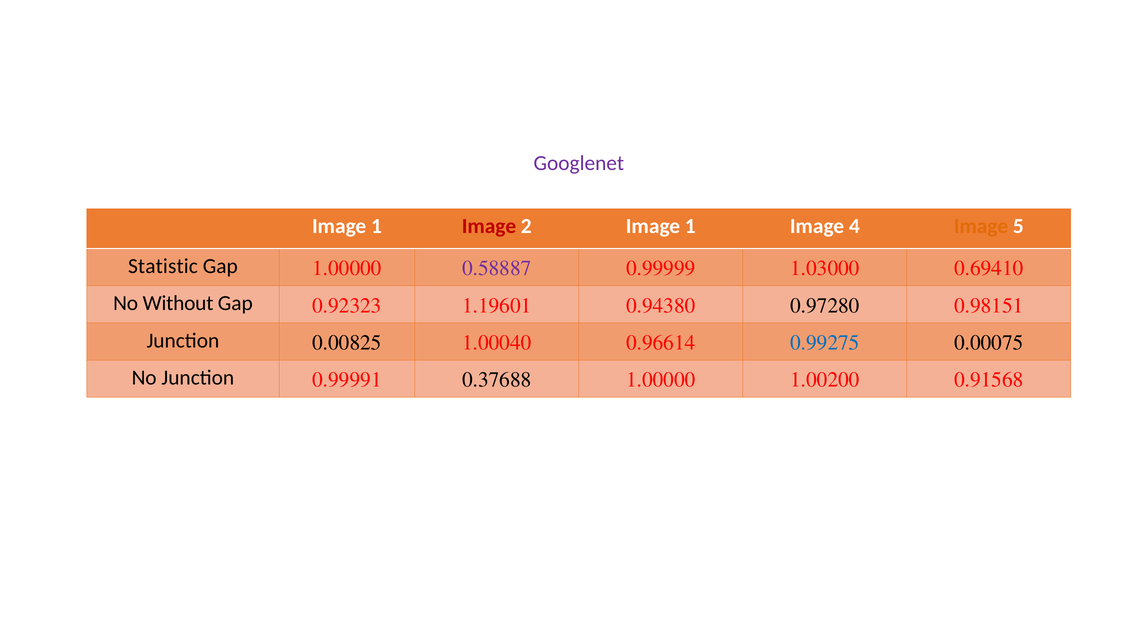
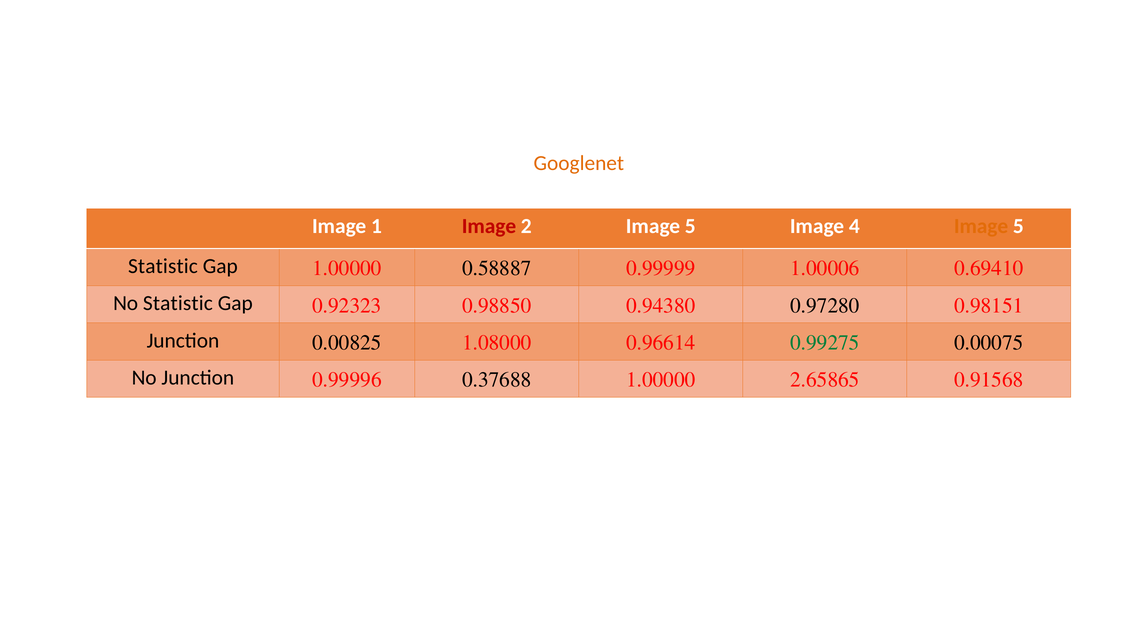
Googlenet colour: purple -> orange (579, 163)
2 Image 1: 1 -> 5 (690, 226)
0.58887 colour: purple -> black (497, 268)
1.03000: 1.03000 -> 1.00006 (825, 268)
No Without: Without -> Statistic (178, 303)
1.19601: 1.19601 -> 0.98850 (497, 305)
1.00040: 1.00040 -> 1.08000 (497, 343)
0.99275 colour: blue -> green (825, 343)
0.99991: 0.99991 -> 0.99996 (347, 380)
1.00200: 1.00200 -> 2.65865 (825, 380)
